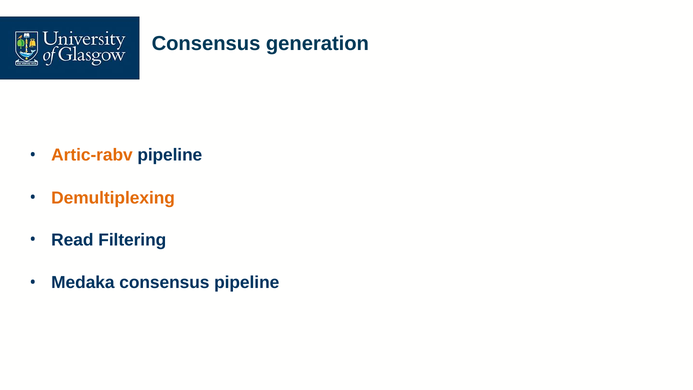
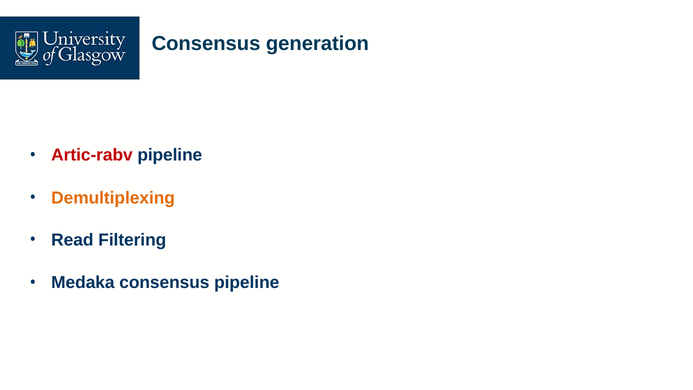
Artic-rabv colour: orange -> red (92, 155)
